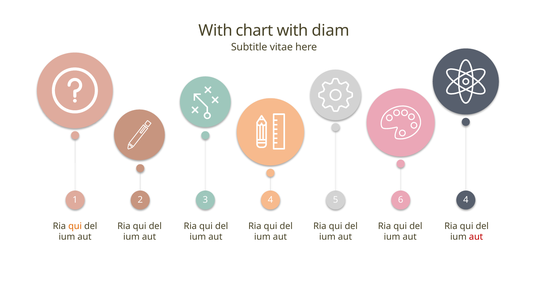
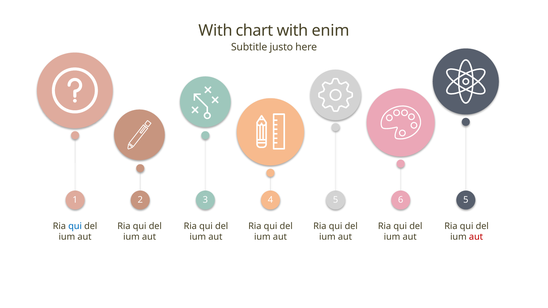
diam: diam -> enim (331, 31)
vitae: vitae -> justo (281, 47)
6 4: 4 -> 5 (466, 200)
qui colour: orange -> blue (75, 226)
